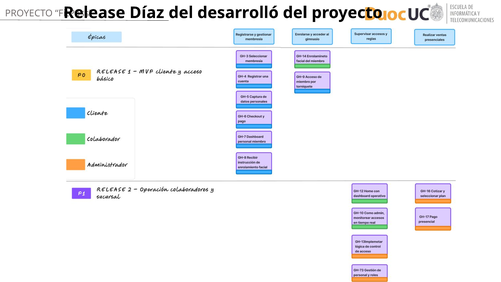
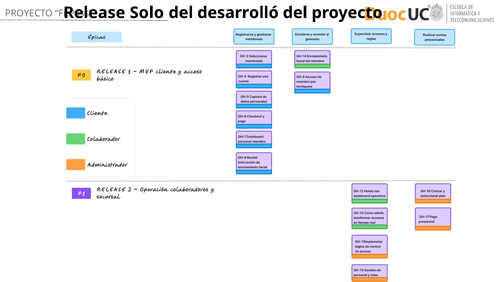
Díaz: Díaz -> Solo (147, 13)
